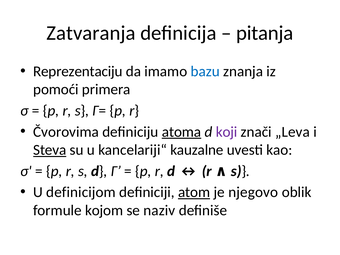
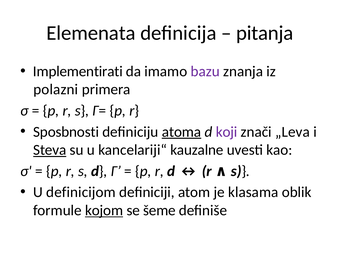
Zatvaranja: Zatvaranja -> Elemenata (91, 33)
Reprezentaciju: Reprezentaciju -> Implementirati (78, 71)
bazu colour: blue -> purple (205, 71)
pomoći: pomoći -> polazni (56, 89)
Čvorovima: Čvorovima -> Sposbnosti (66, 132)
atom underline: present -> none (194, 192)
njegovo: njegovo -> klasama (253, 192)
kojom underline: none -> present (104, 210)
naziv: naziv -> šeme (159, 210)
